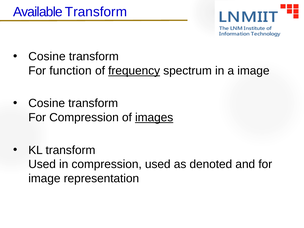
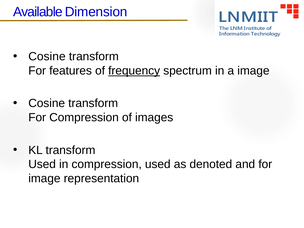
Available Transform: Transform -> Dimension (96, 12)
function: function -> features (71, 71)
images underline: present -> none (154, 118)
